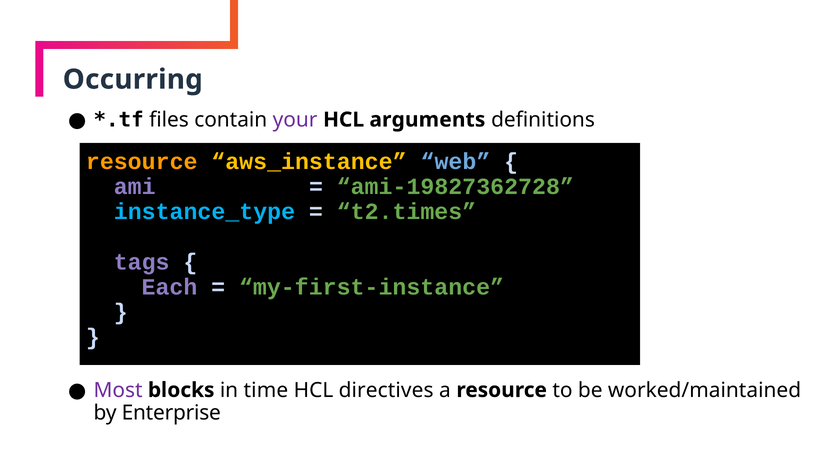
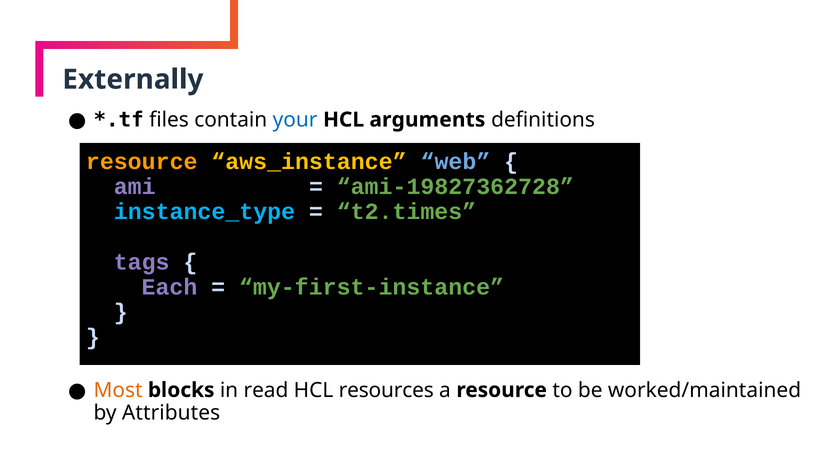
Occurring: Occurring -> Externally (133, 79)
your colour: purple -> blue (295, 120)
Most colour: purple -> orange (118, 390)
time: time -> read (266, 390)
directives: directives -> resources (386, 390)
Enterprise: Enterprise -> Attributes (171, 412)
